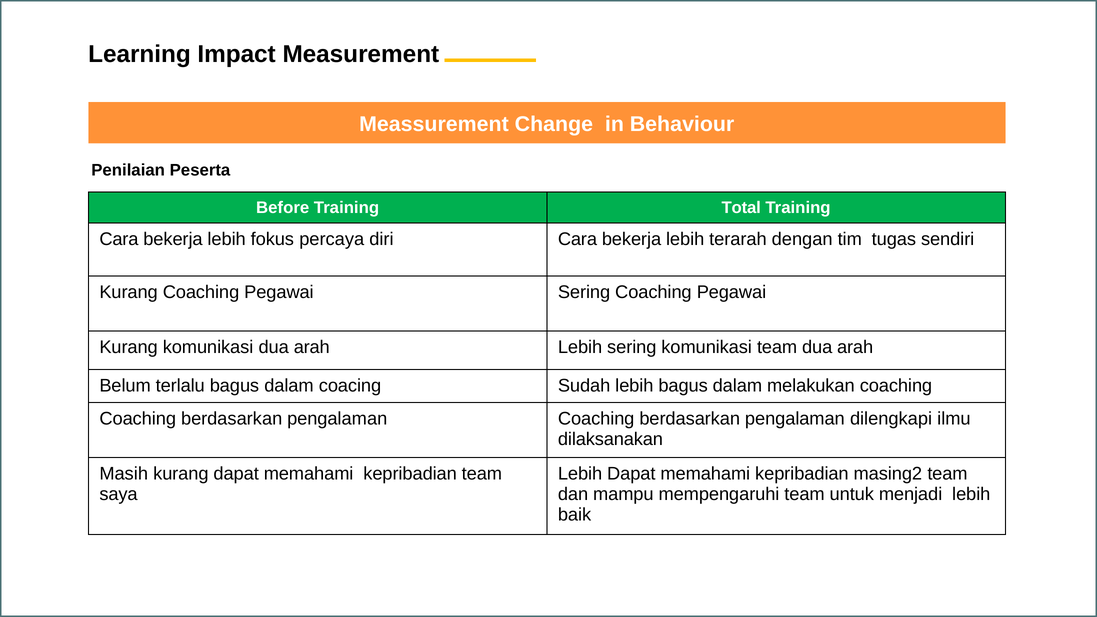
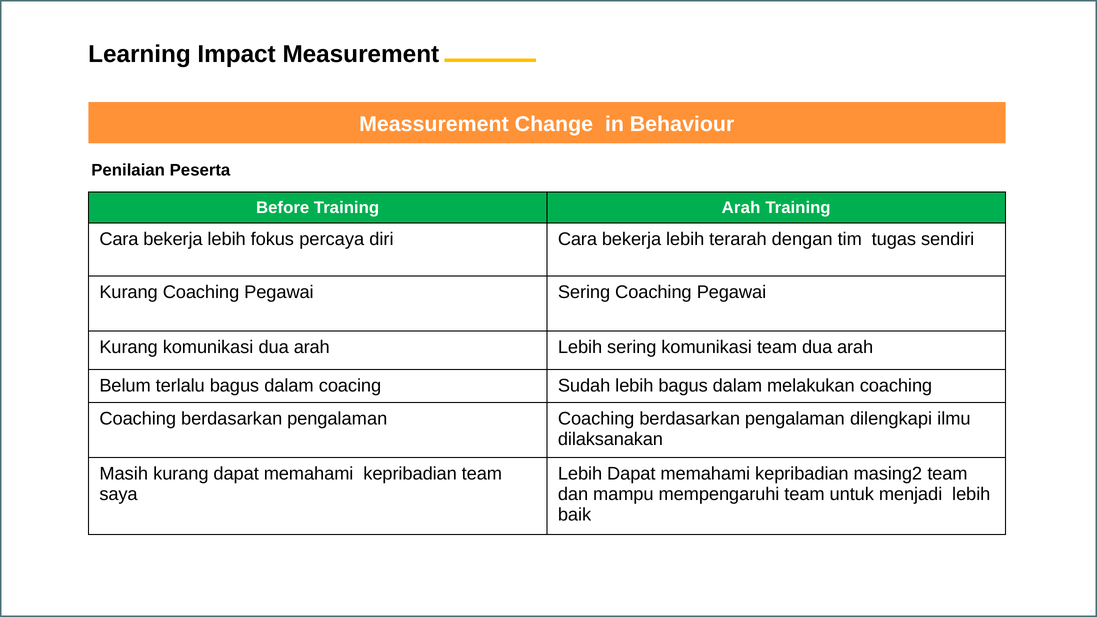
Training Total: Total -> Arah (741, 208)
